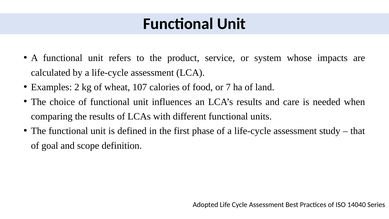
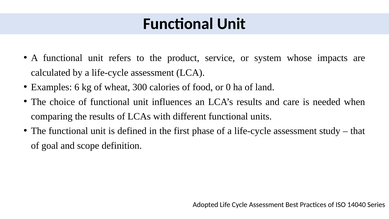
2: 2 -> 6 (77, 87)
107: 107 -> 300 (140, 87)
7: 7 -> 0 (228, 87)
